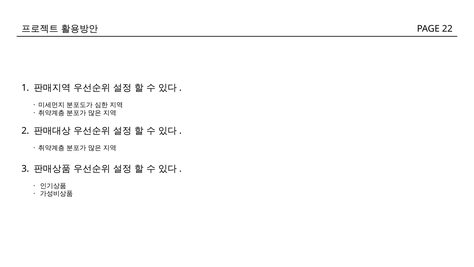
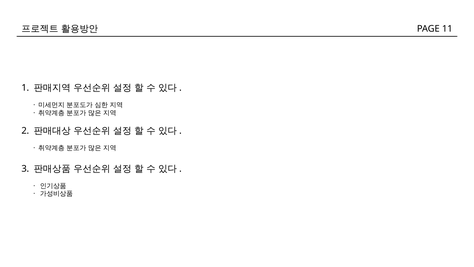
22: 22 -> 11 (447, 29)
